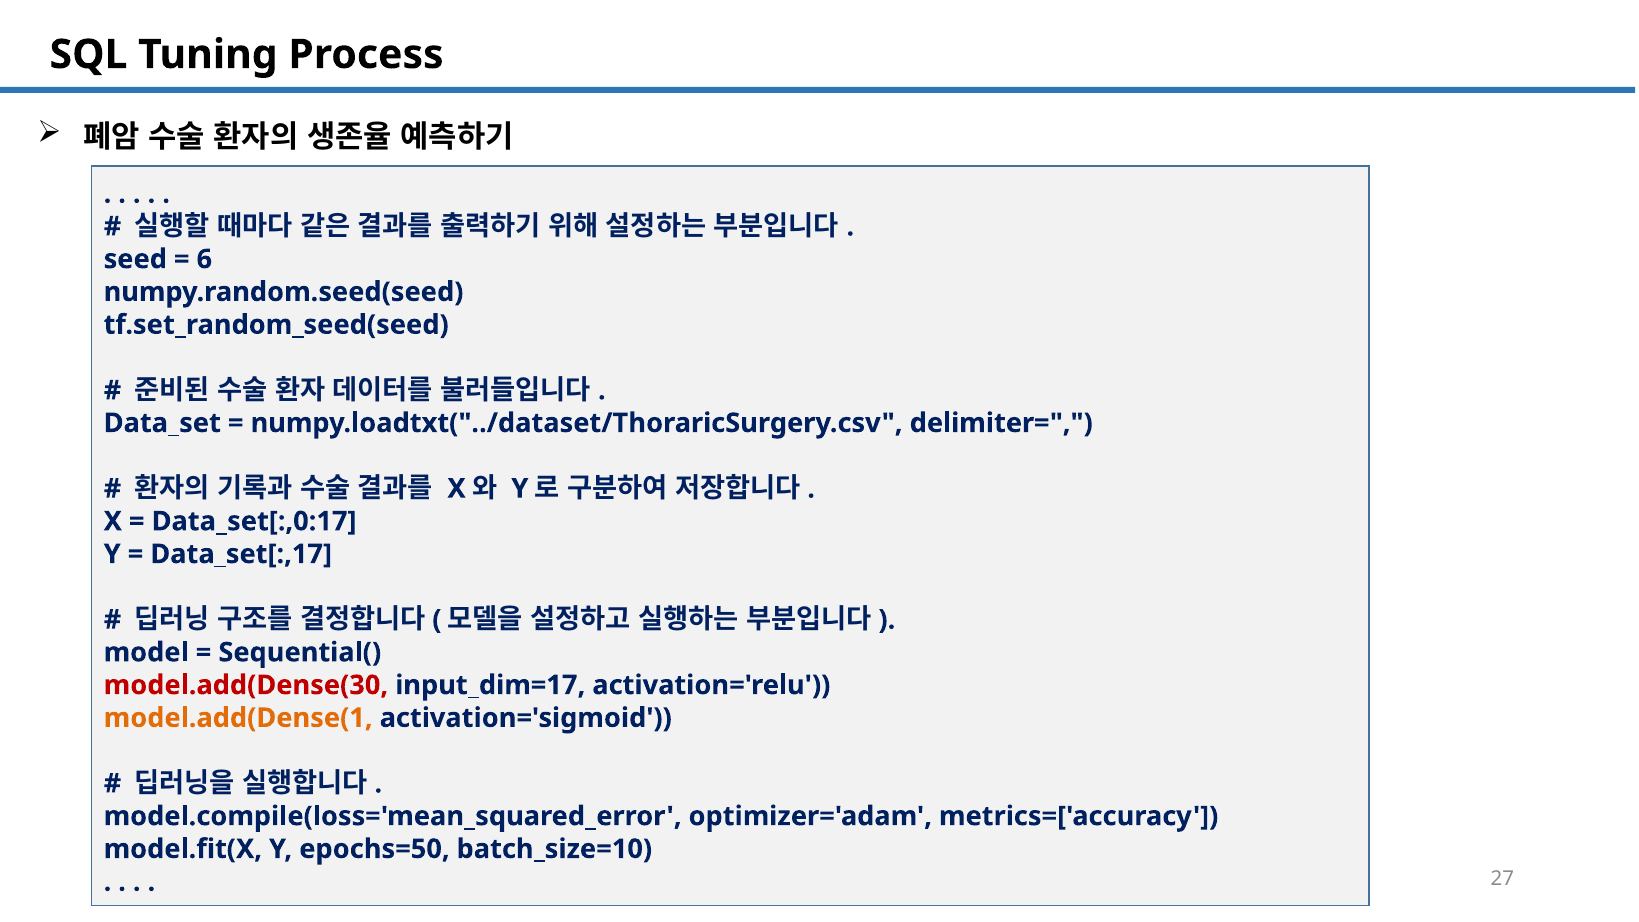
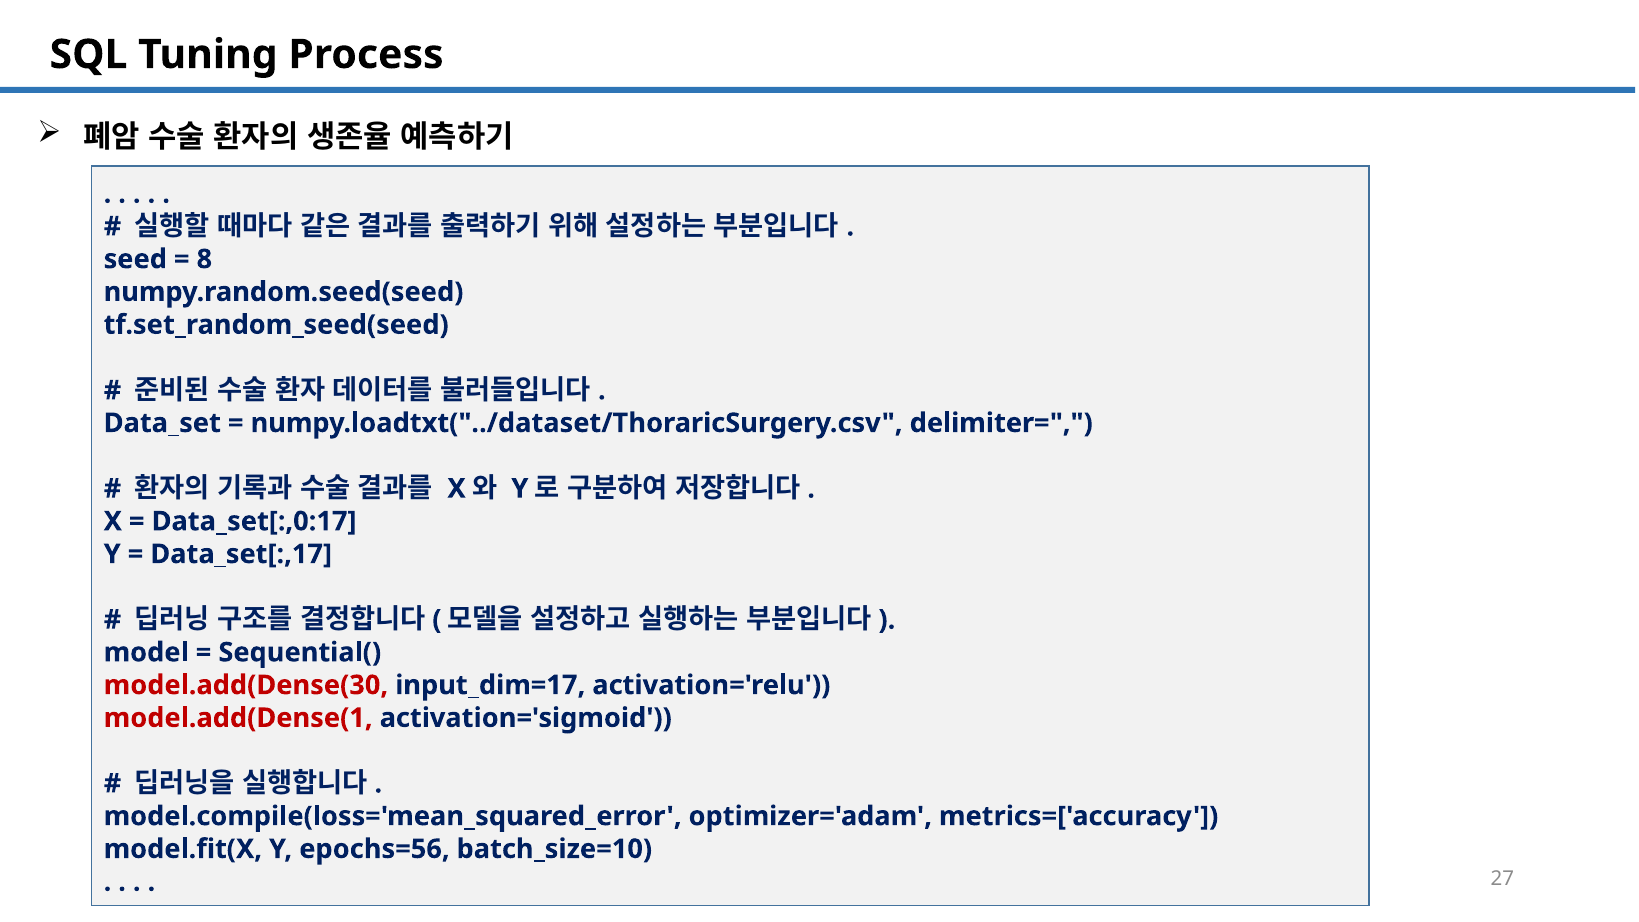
6: 6 -> 8 (204, 259)
model.add(Dense(1 colour: orange -> red (238, 718)
epochs=50: epochs=50 -> epochs=56 (374, 849)
